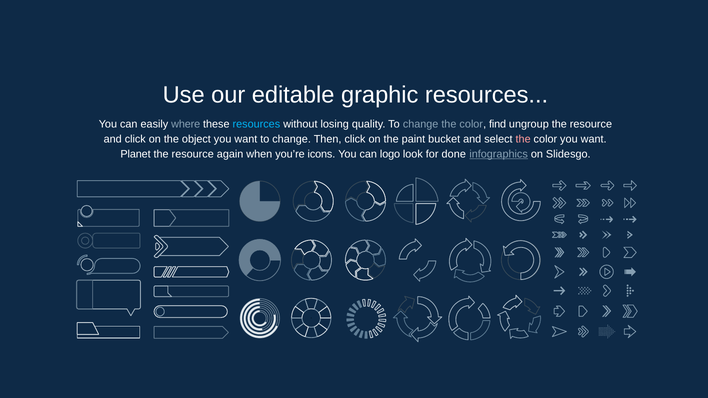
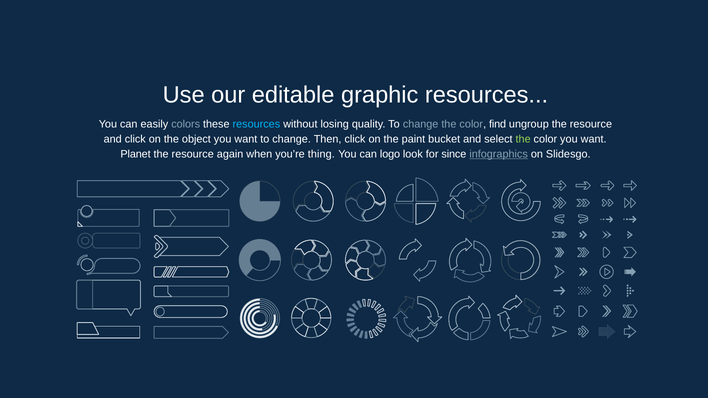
where: where -> colors (186, 124)
the colour: pink -> light green (523, 139)
icons: icons -> thing (321, 154)
done: done -> since (454, 154)
